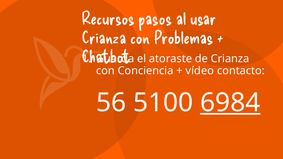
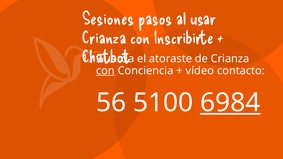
Recursos: Recursos -> Sesiones (108, 19)
Problemas: Problemas -> Inscribirte (184, 38)
con underline: none -> present (105, 71)
